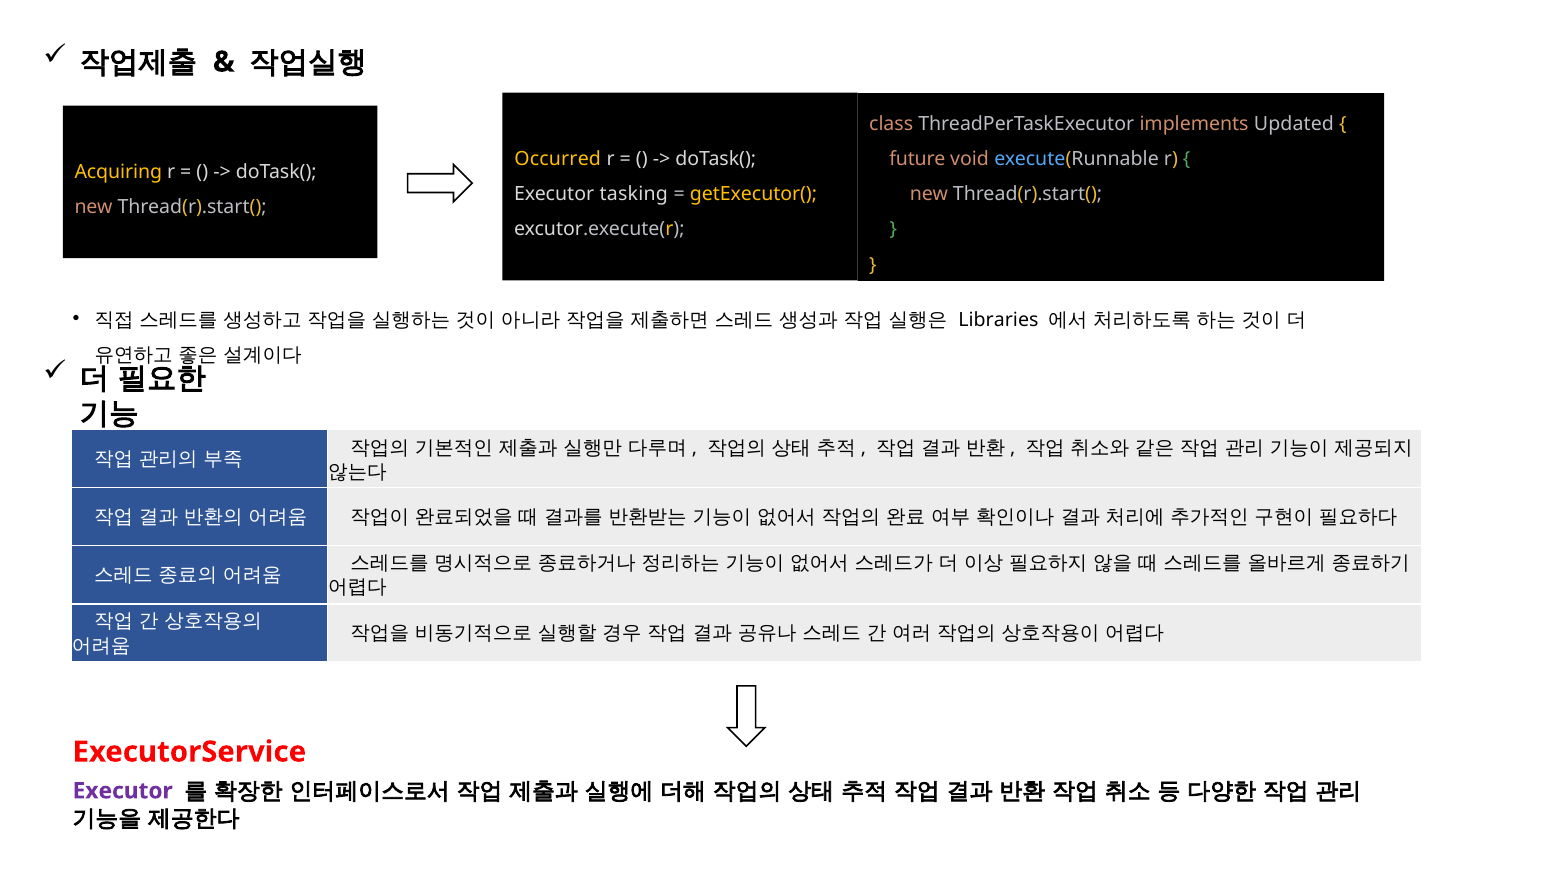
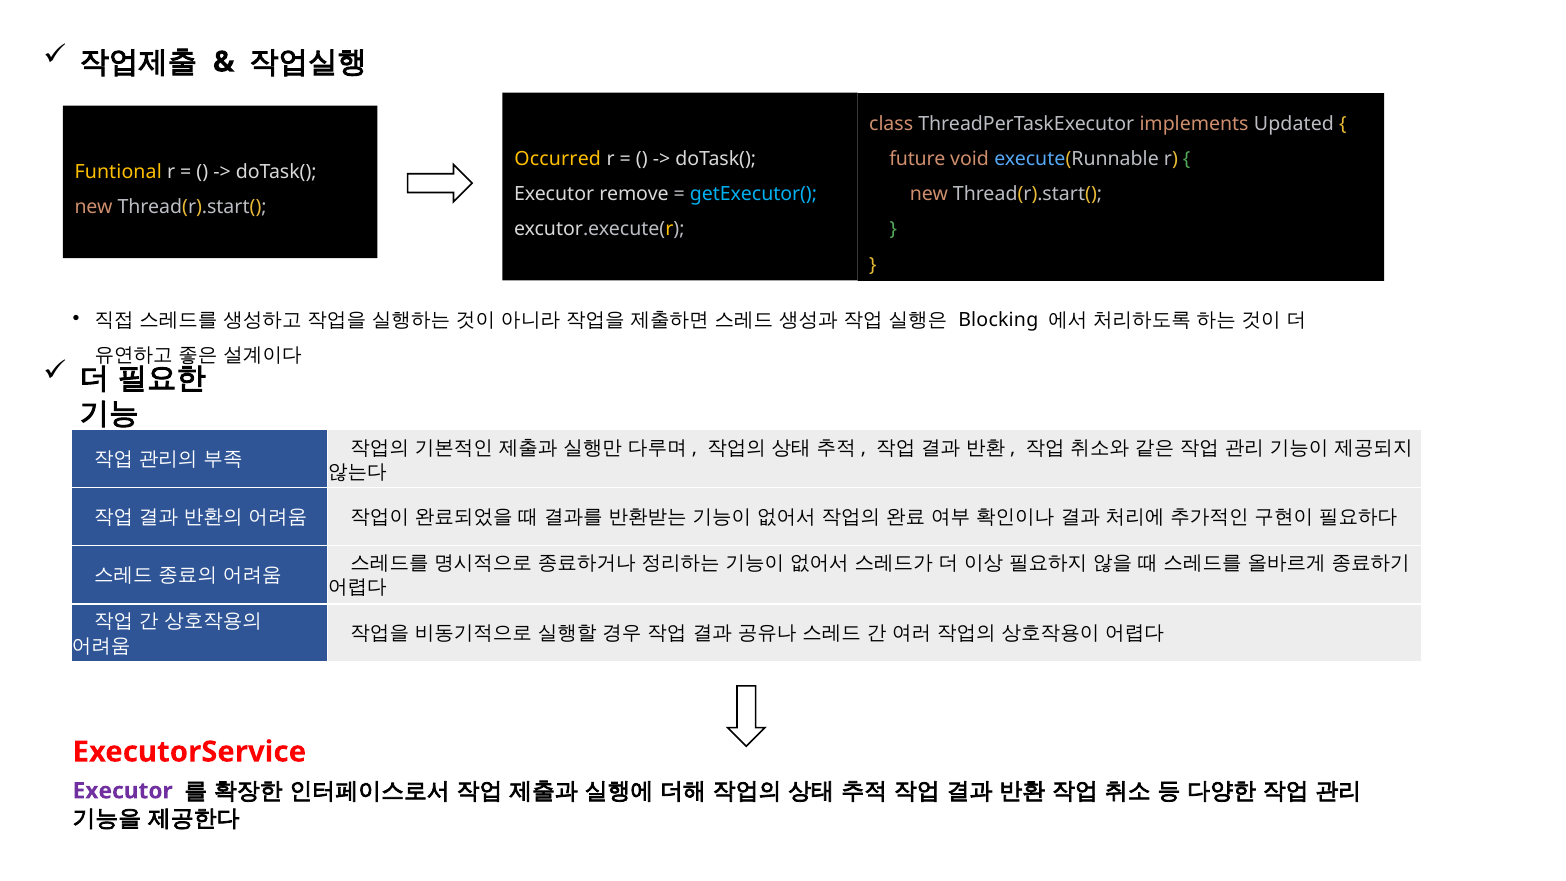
Acquiring: Acquiring -> Funtional (118, 172)
tasking: tasking -> remove (634, 194)
getExecutor( colour: yellow -> light blue (753, 194)
Libraries: Libraries -> Blocking (998, 320)
